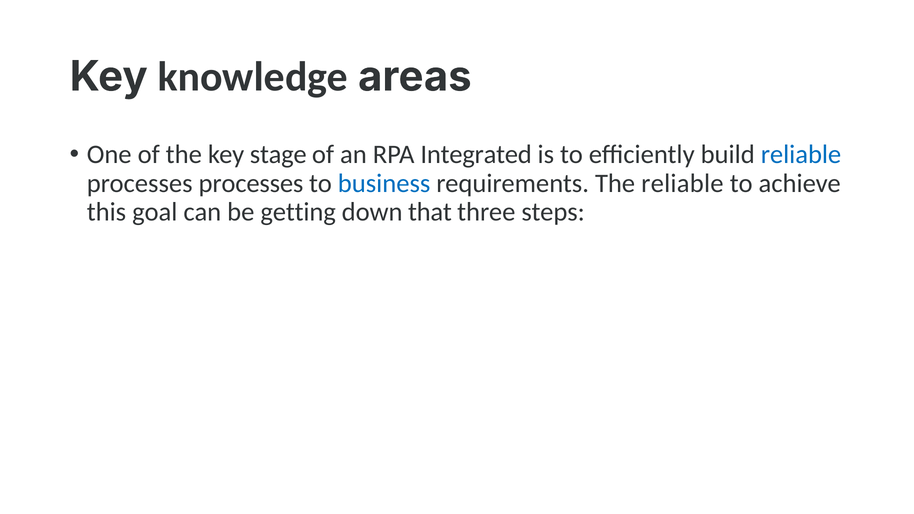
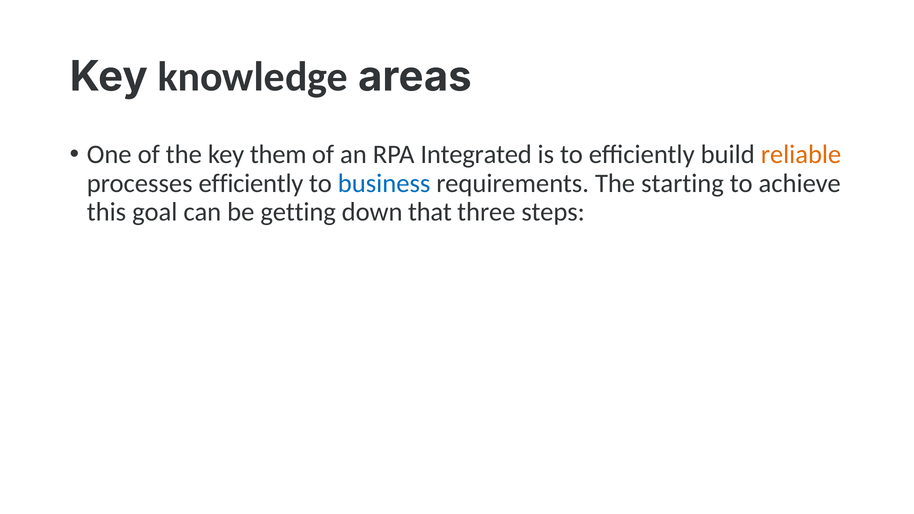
stage: stage -> them (278, 155)
reliable colour: blue -> orange (801, 155)
processes processes: processes -> efficiently (251, 183)
The reliable: reliable -> starting (683, 183)
